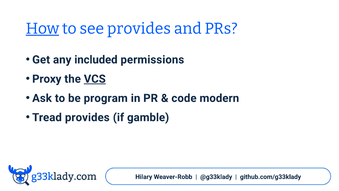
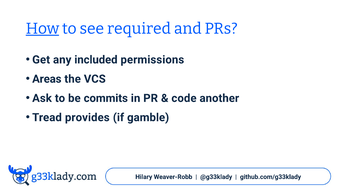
see provides: provides -> required (139, 28)
Proxy: Proxy -> Areas (47, 79)
VCS underline: present -> none (95, 79)
program: program -> commits (106, 98)
modern: modern -> another (219, 98)
